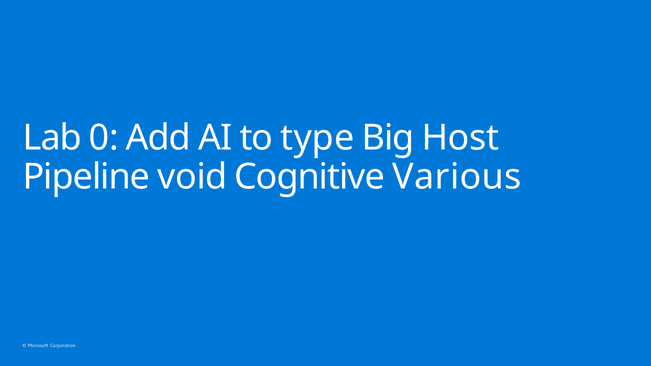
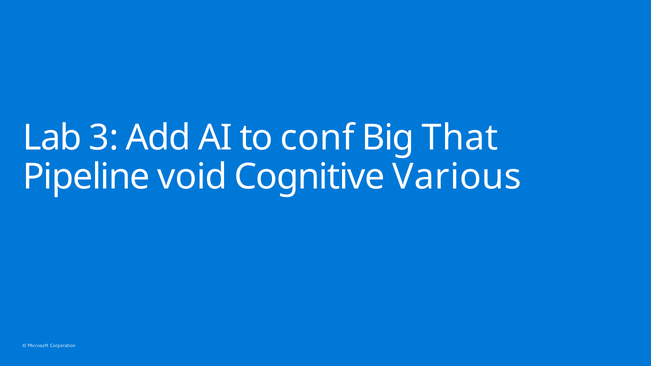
0: 0 -> 3 (104, 138)
type: type -> conf (317, 138)
Host: Host -> That (460, 138)
